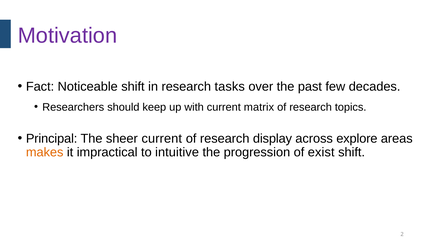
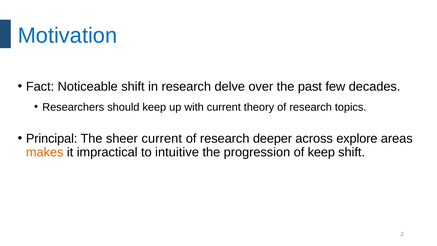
Motivation colour: purple -> blue (67, 36)
tasks: tasks -> delve (230, 86)
matrix: matrix -> theory (259, 107)
display: display -> deeper (272, 138)
of exist: exist -> keep (321, 152)
